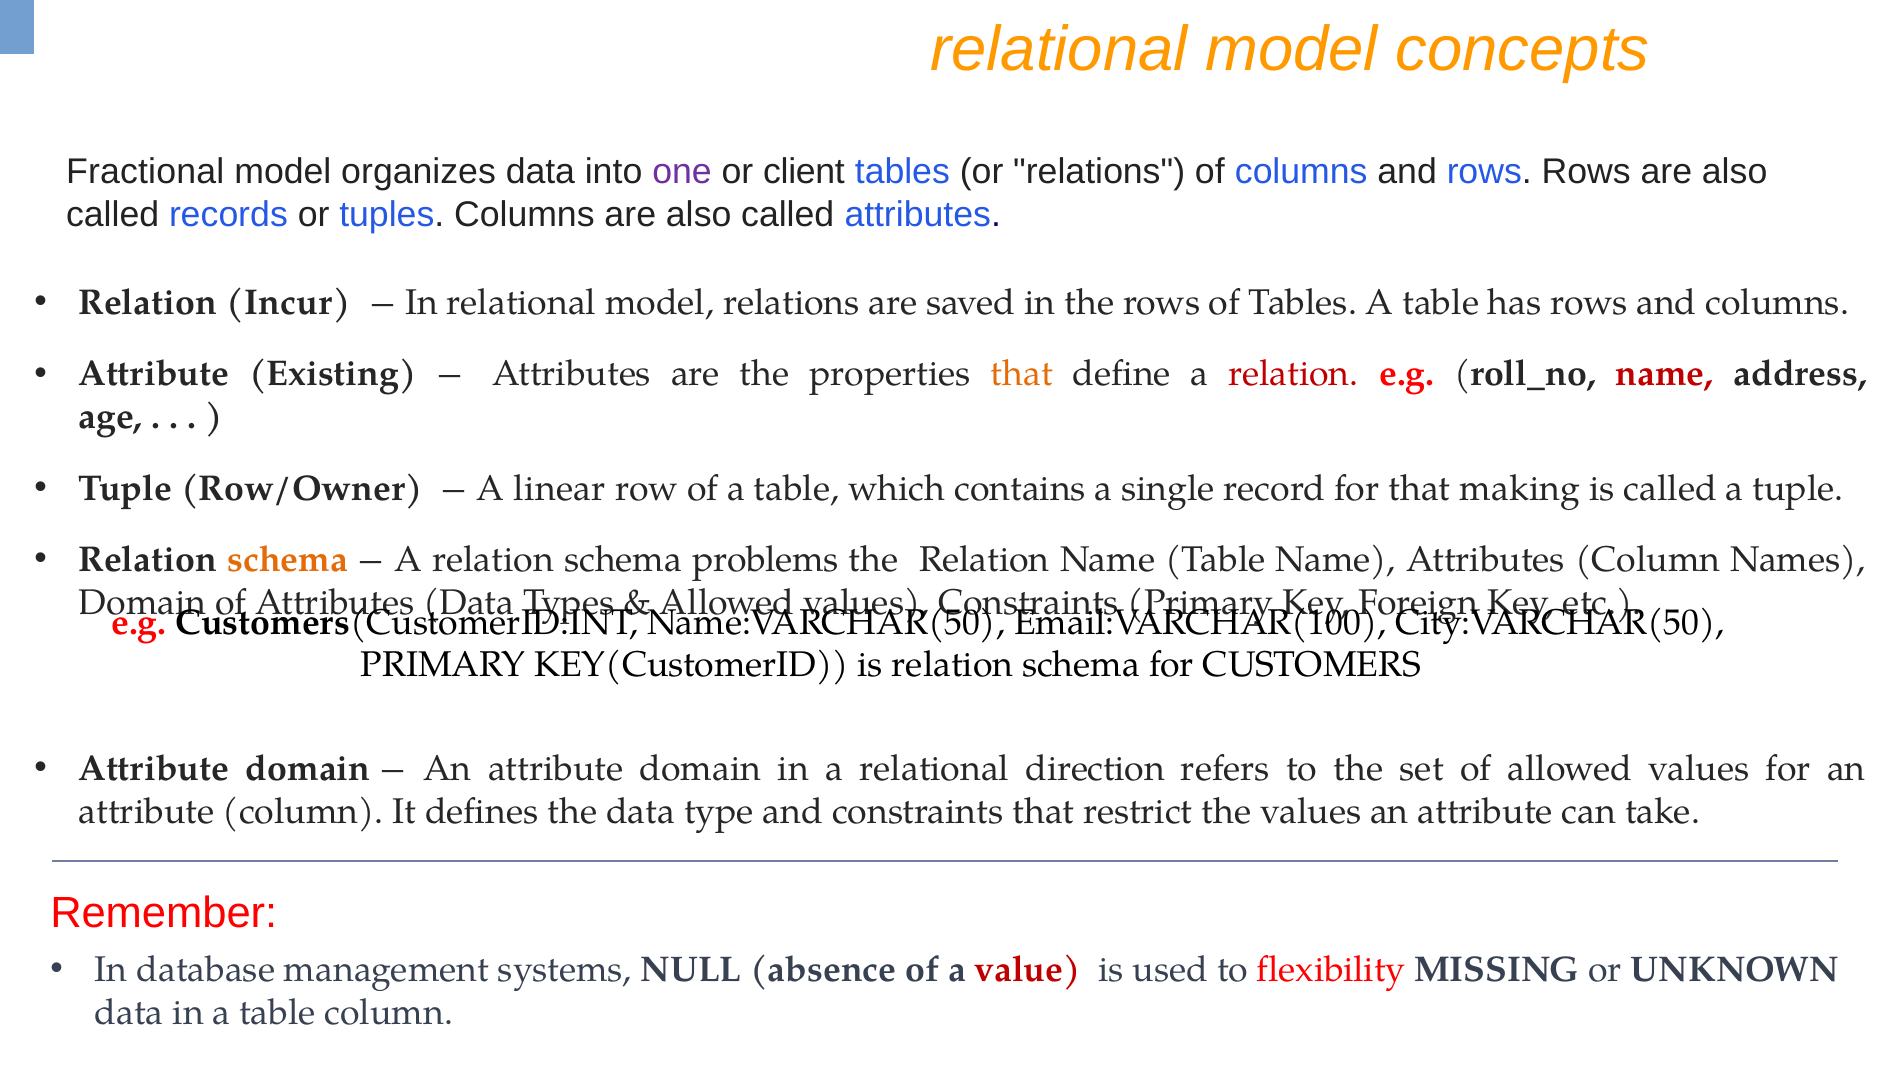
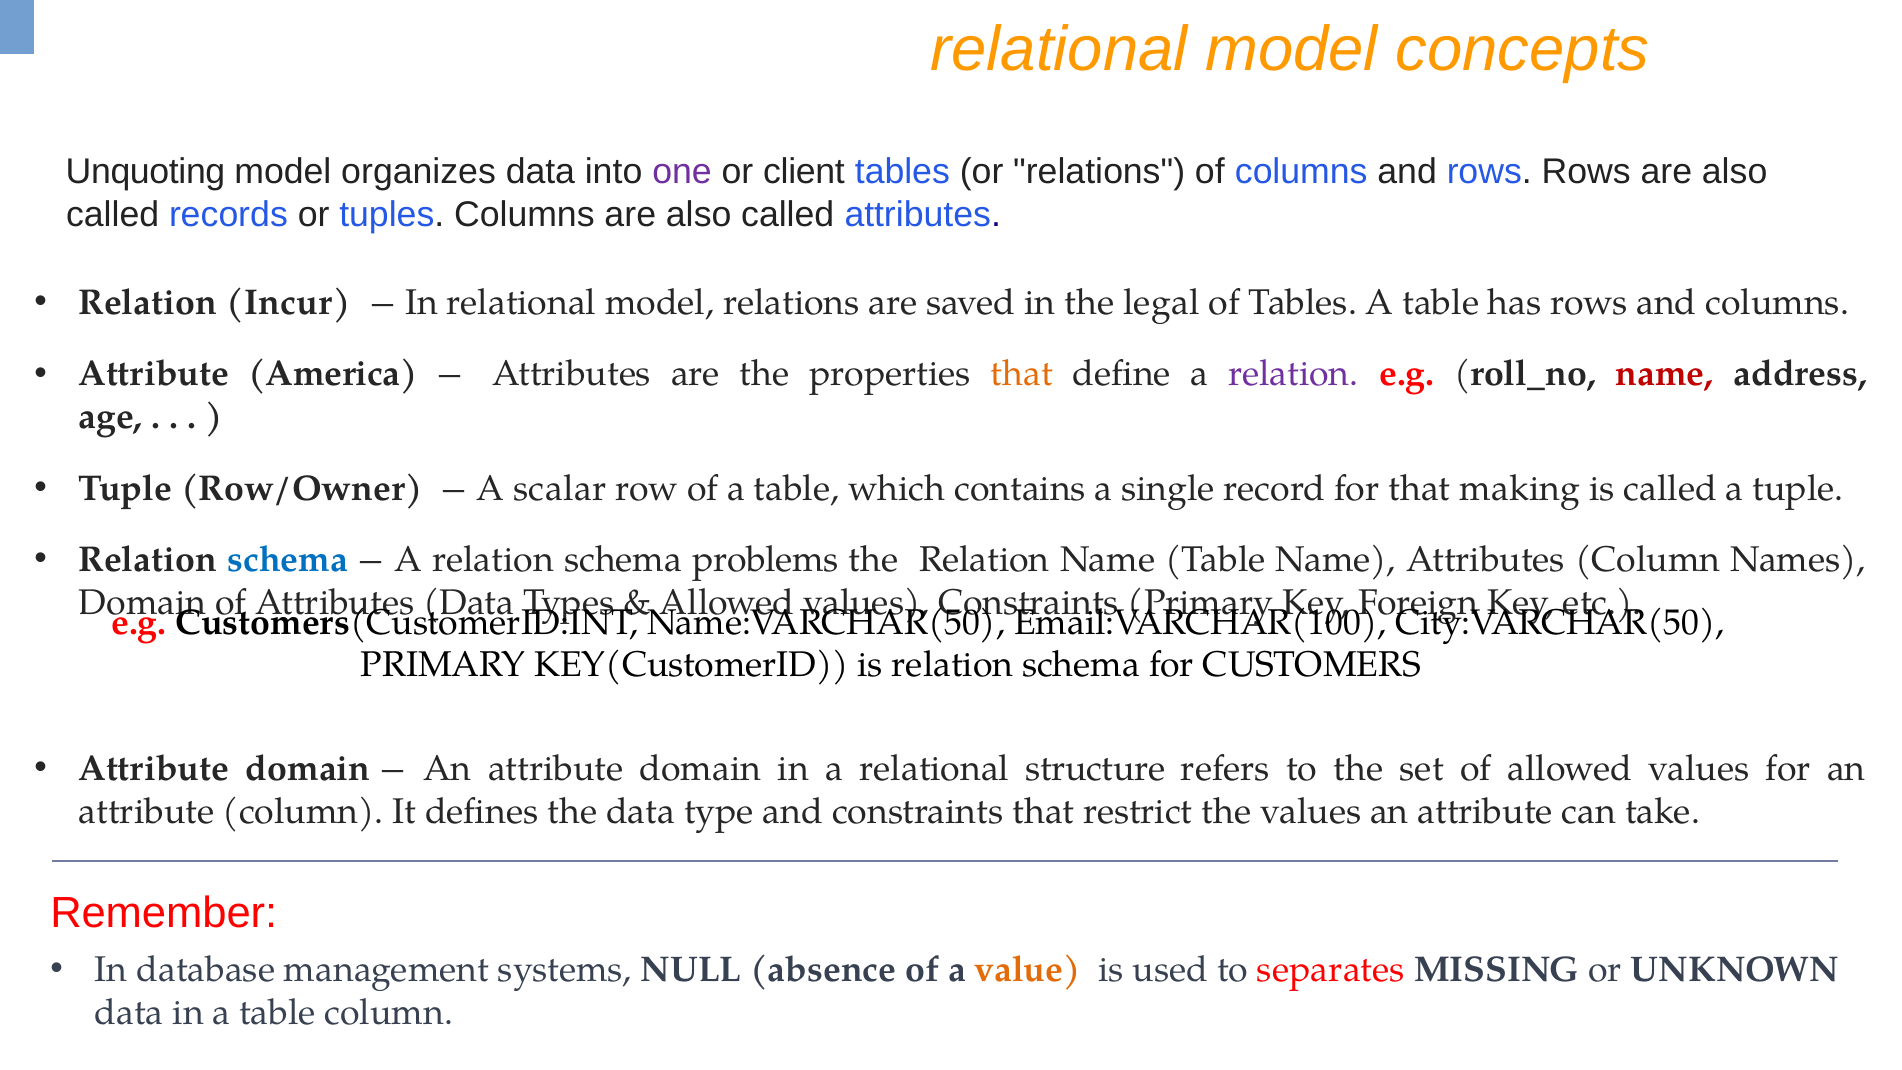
Fractional: Fractional -> Unquoting (145, 172)
the rows: rows -> legal (1161, 303)
Existing: Existing -> America (333, 374)
relation colour: red -> purple (1293, 374)
linear: linear -> scalar (560, 488)
schema colour: orange -> blue (288, 560)
direction: direction -> structure (1095, 769)
value colour: red -> orange (1028, 970)
flexibility: flexibility -> separates (1331, 970)
